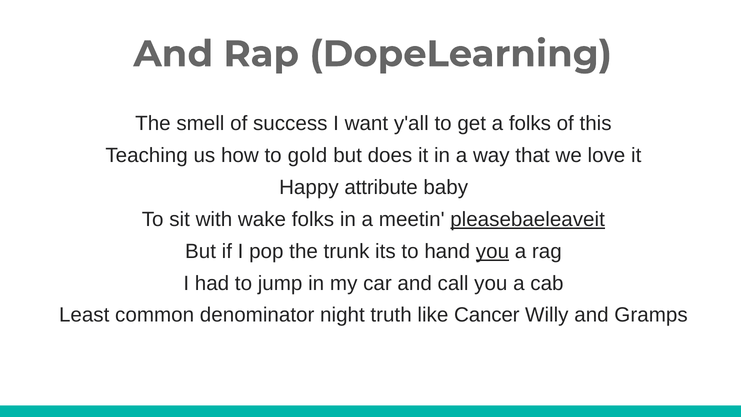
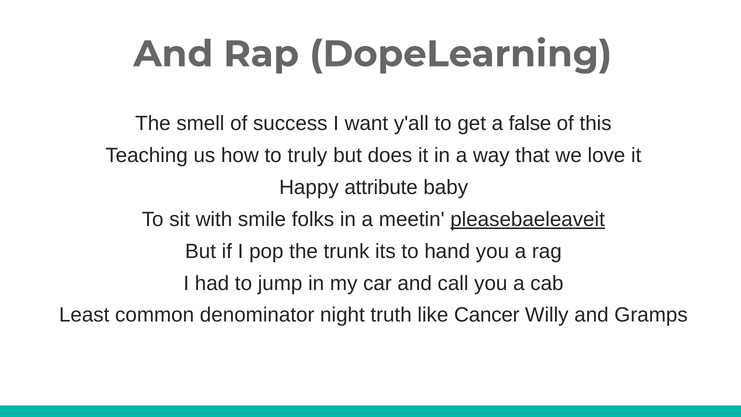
a folks: folks -> false (530, 124)
gold: gold -> truly (307, 155)
wake: wake -> smile (262, 219)
you underline: present -> none (492, 251)
